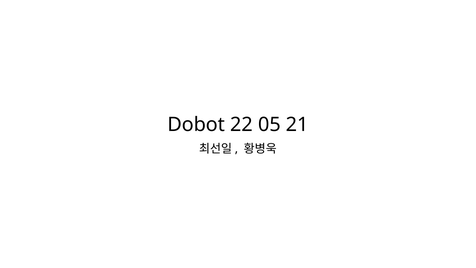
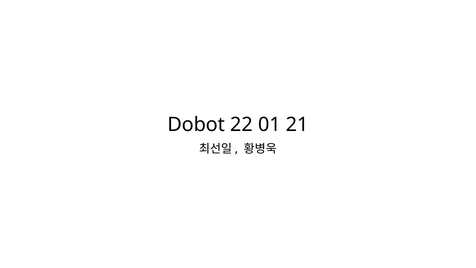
05: 05 -> 01 (269, 124)
